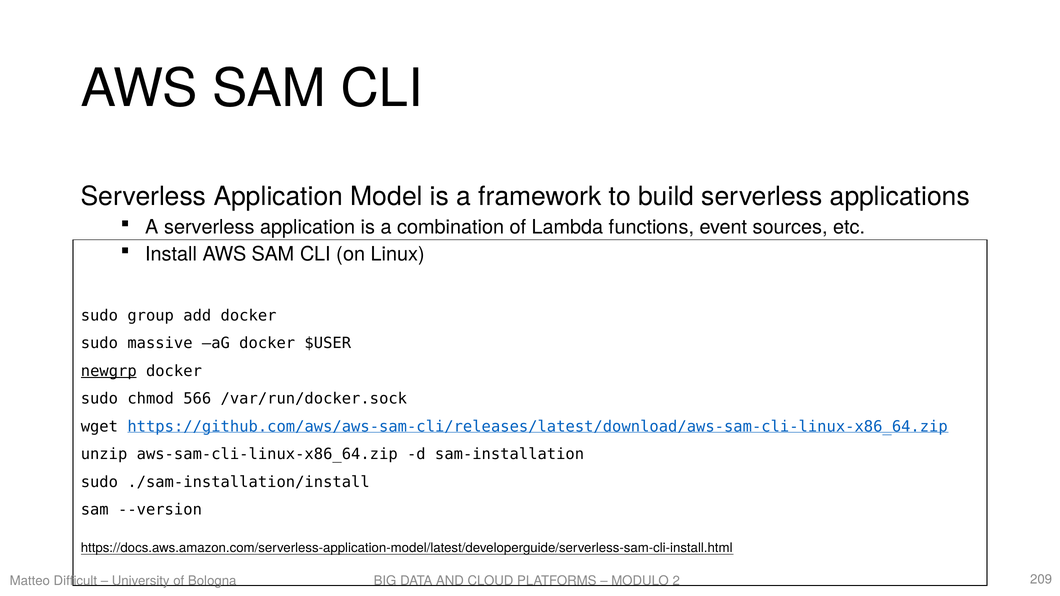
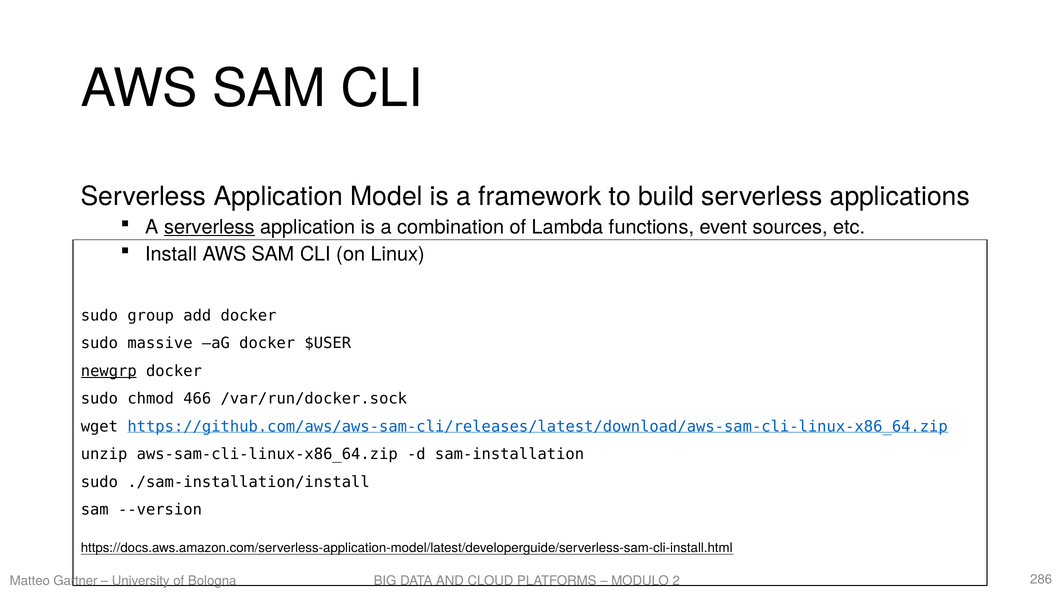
serverless underline: none -> present (209, 227)
566: 566 -> 466 (197, 399)
Difficult: Difficult -> Gartner (75, 581)
209: 209 -> 286 (1041, 580)
